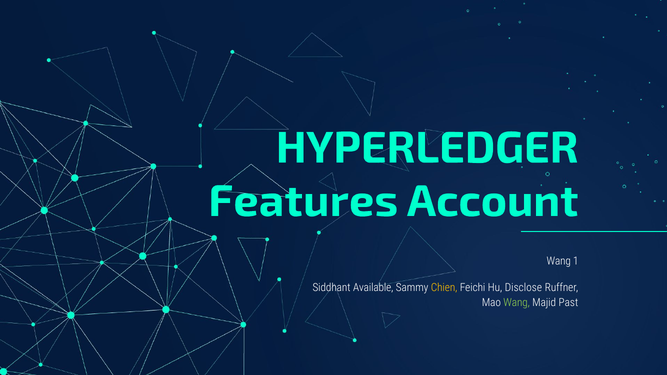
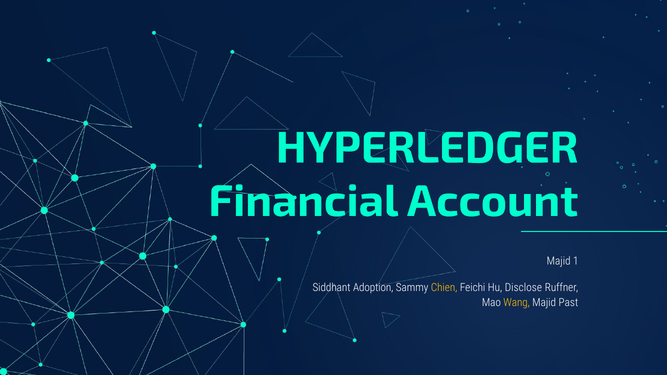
Features: Features -> Financial (303, 201)
Wang: Wang -> Majid (559, 261)
Available: Available -> Adoption (373, 288)
Wang colour: light green -> yellow (517, 303)
